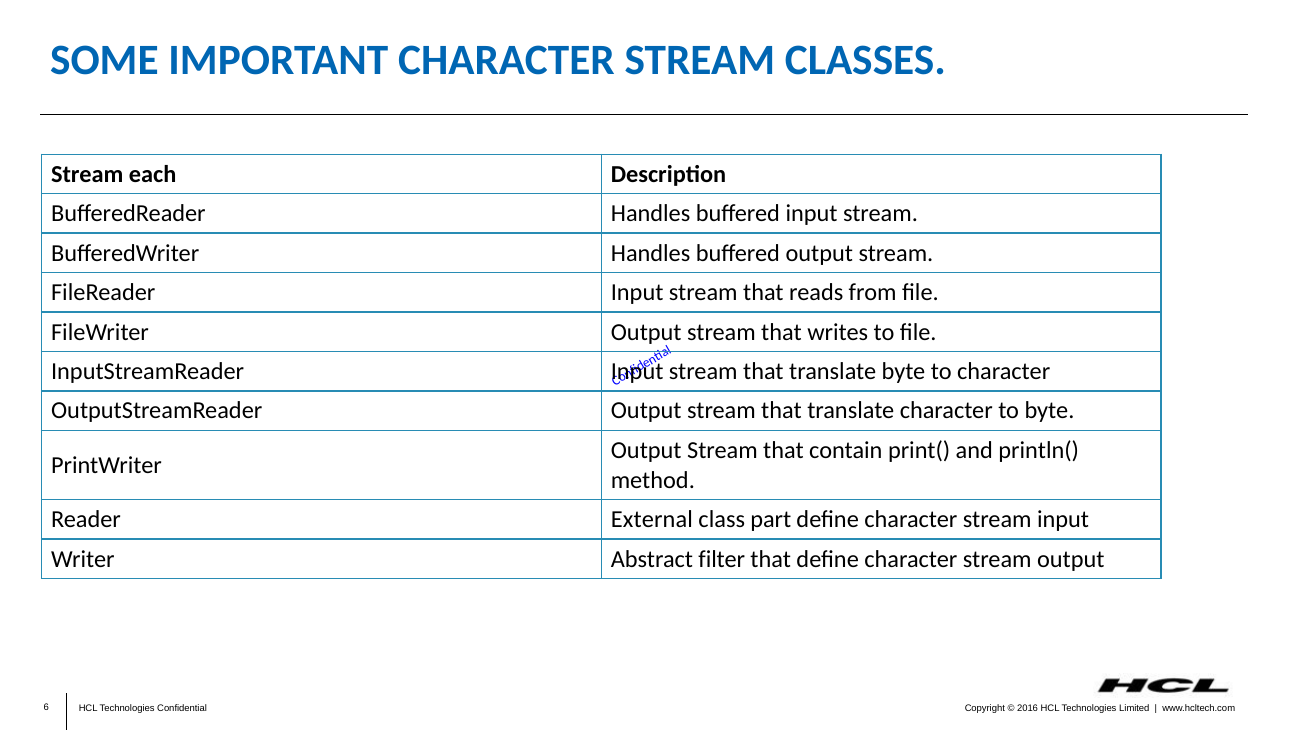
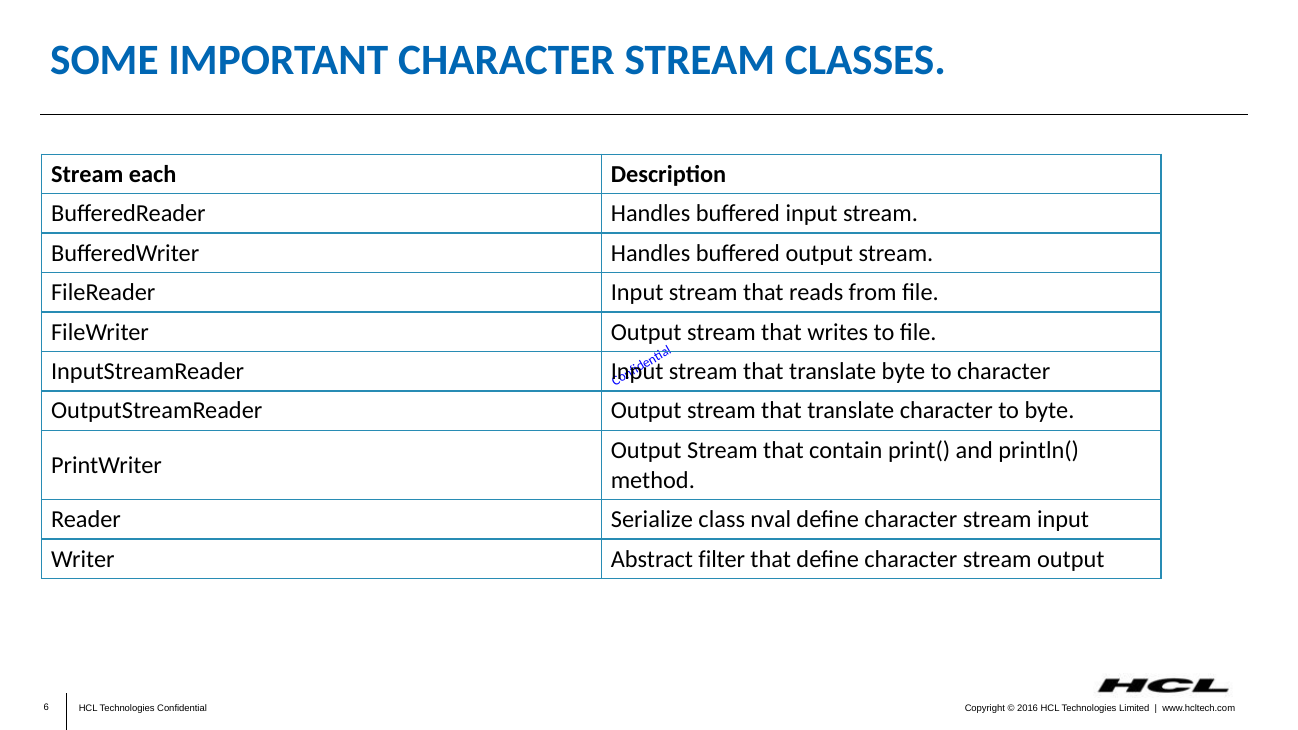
External: External -> Serialize (652, 520)
part: part -> nval (771, 520)
